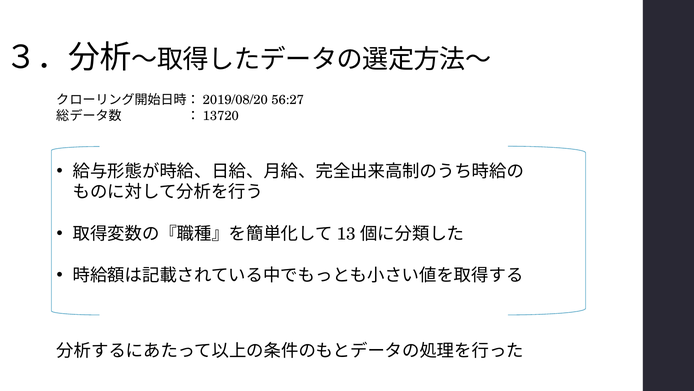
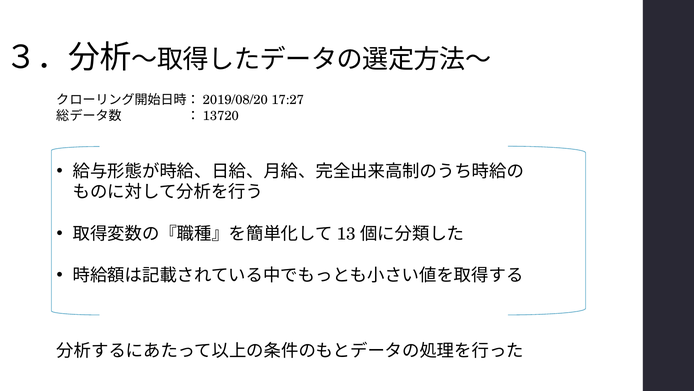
56:27: 56:27 -> 17:27 (288, 100)
